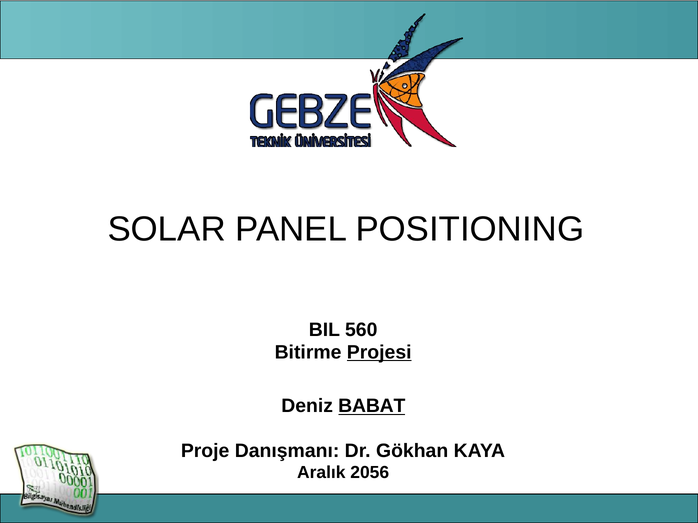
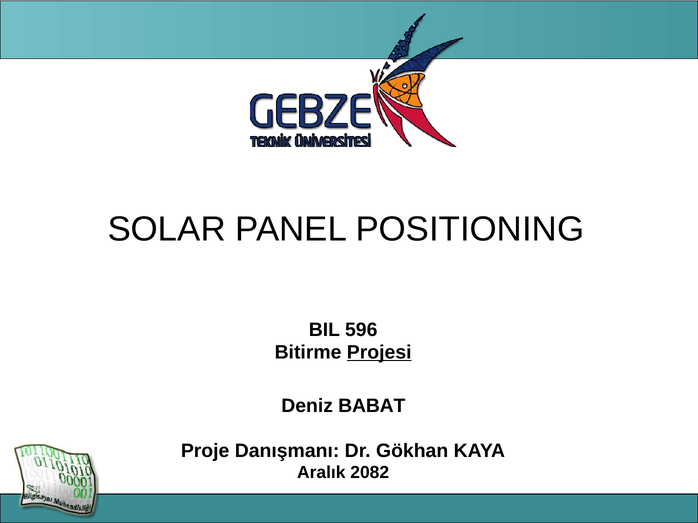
560: 560 -> 596 (361, 330)
BABAT underline: present -> none (372, 406)
2056: 2056 -> 2082 (370, 473)
